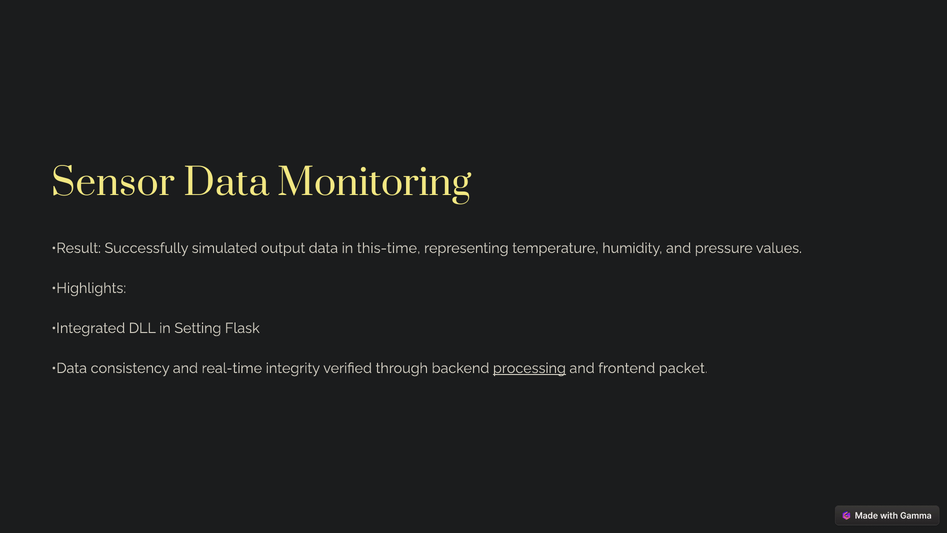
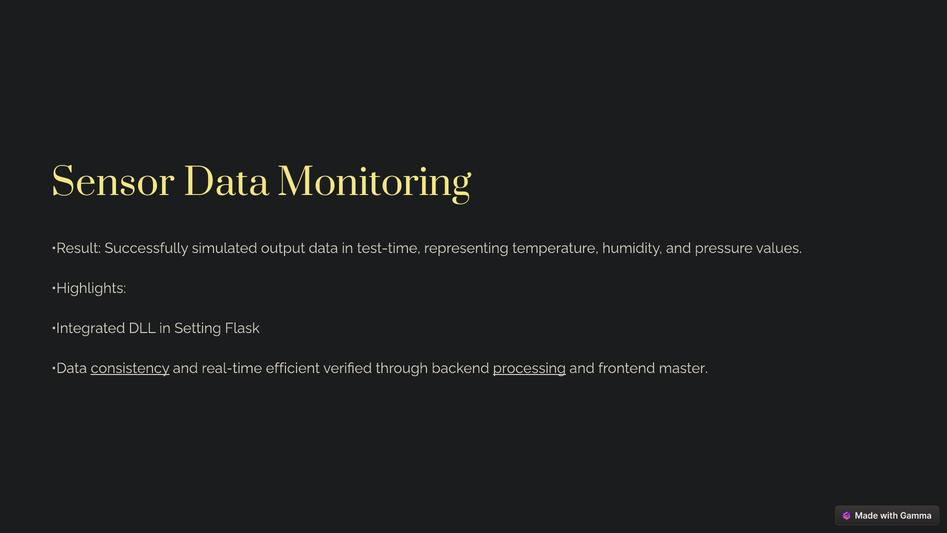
this-time: this-time -> test-time (389, 248)
consistency underline: none -> present (130, 368)
integrity: integrity -> efficient (293, 368)
packet: packet -> master (683, 368)
